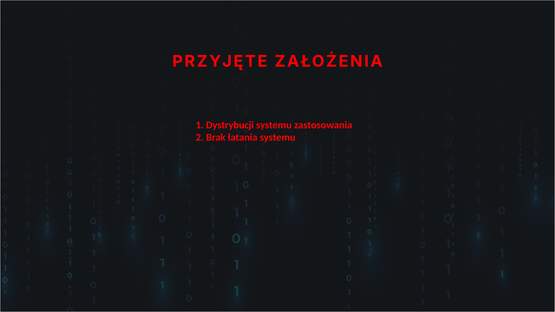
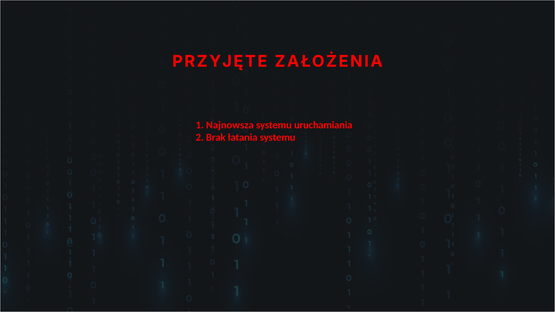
Dystrybucji: Dystrybucji -> Najnowsza (230, 125)
zastosowania: zastosowania -> uruchamiania (323, 125)
